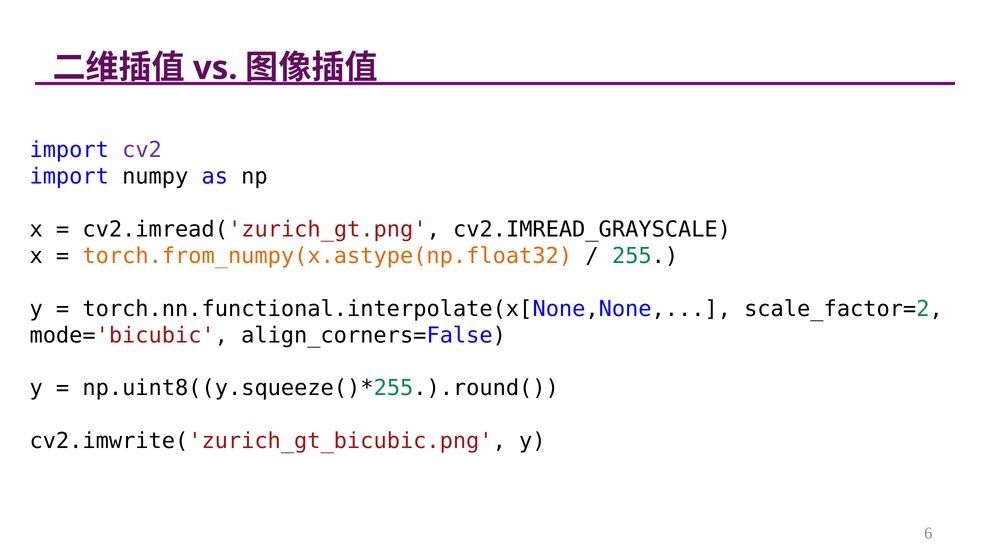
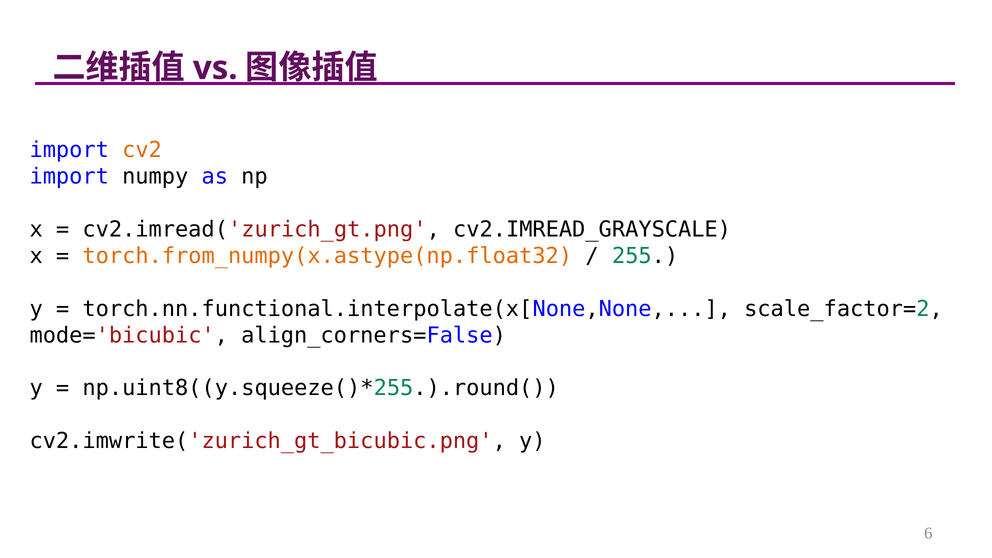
cv2 colour: purple -> orange (142, 150)
